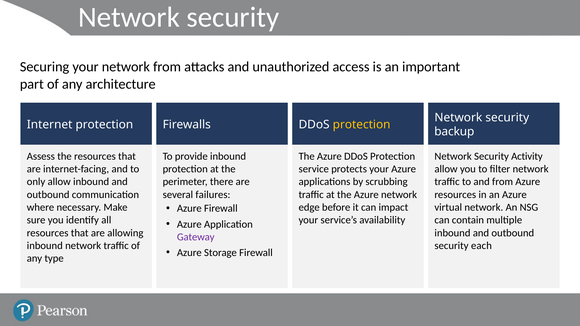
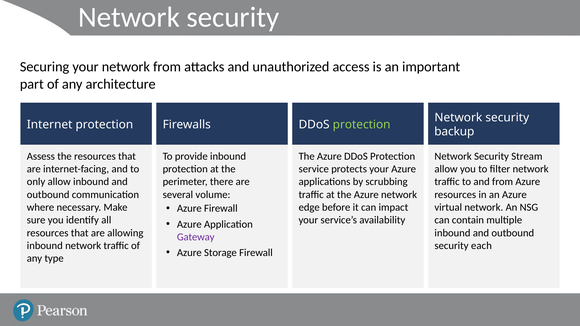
protection colour: yellow -> light green (362, 125)
Activity: Activity -> Stream (527, 156)
failures: failures -> volume (213, 195)
